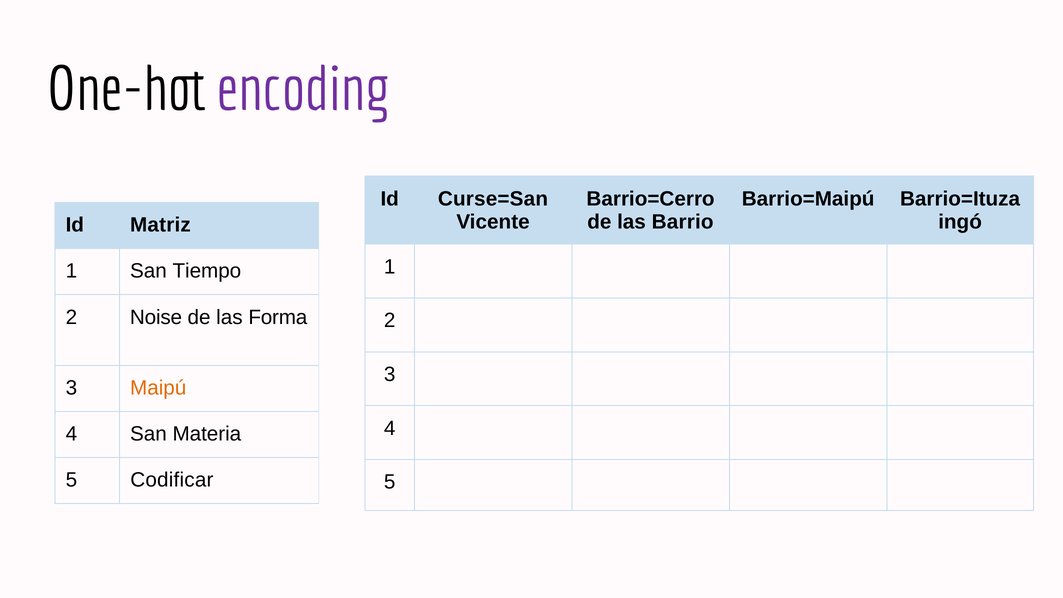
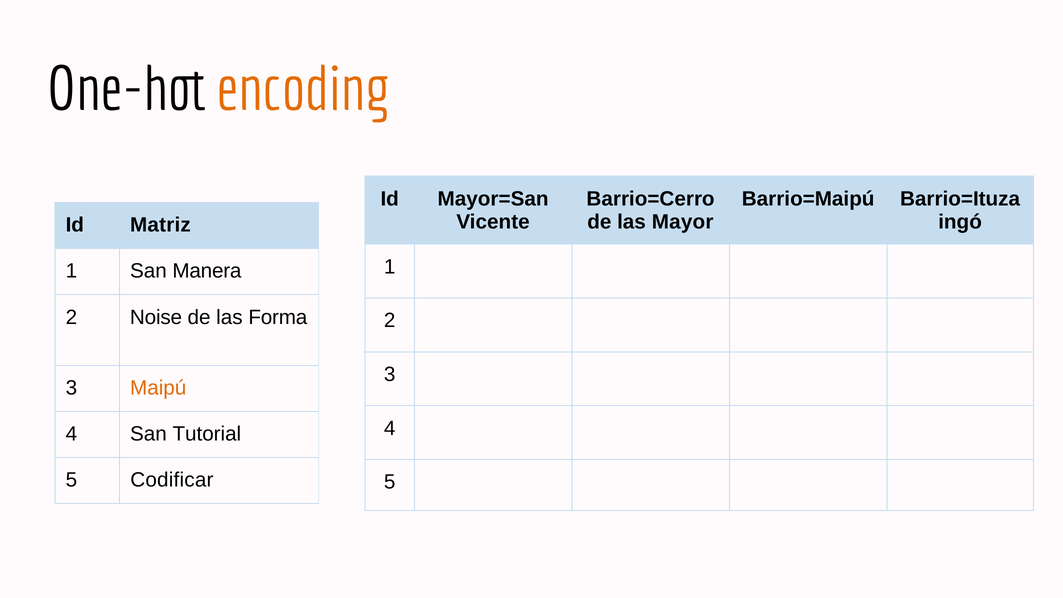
encoding colour: purple -> orange (304, 90)
Curse=San: Curse=San -> Mayor=San (493, 199)
Barrio: Barrio -> Mayor (683, 222)
Tiempo: Tiempo -> Manera (207, 271)
Materia: Materia -> Tutorial (207, 434)
